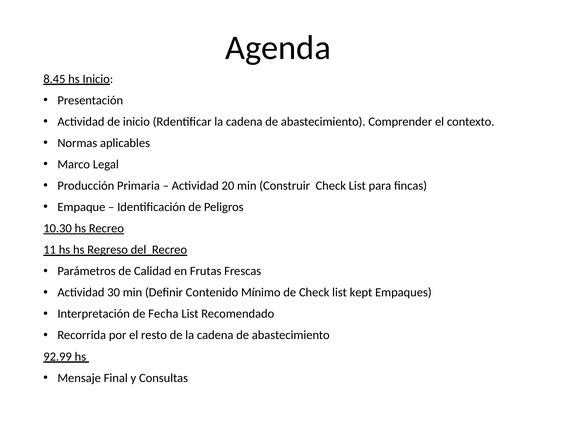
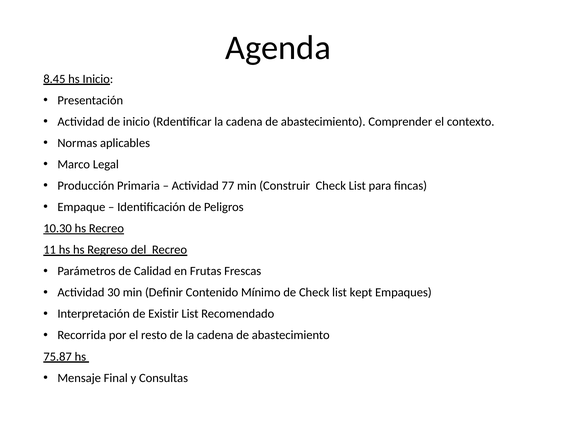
20: 20 -> 77 (228, 186)
Fecha: Fecha -> Existir (163, 314)
92.99: 92.99 -> 75.87 (58, 357)
